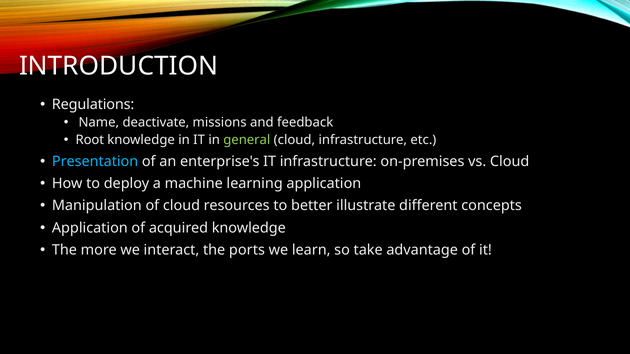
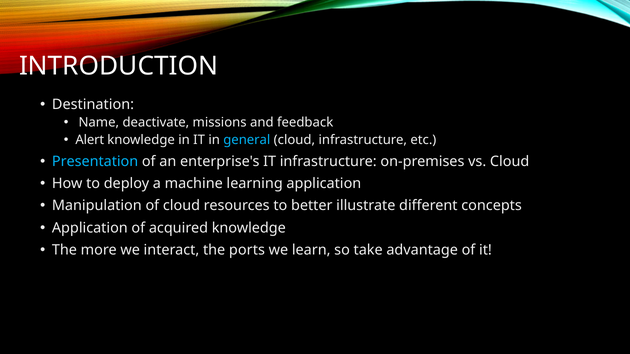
Regulations: Regulations -> Destination (93, 105)
Root: Root -> Alert (90, 140)
general colour: light green -> light blue (247, 140)
